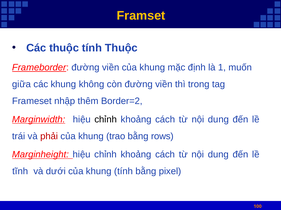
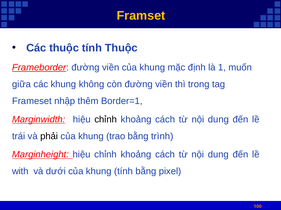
Border=2: Border=2 -> Border=1 (122, 101)
phải colour: red -> black (49, 137)
rows: rows -> trình (162, 137)
tĩnh: tĩnh -> with (20, 172)
